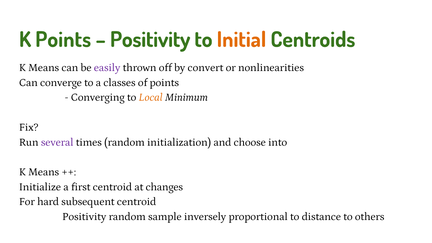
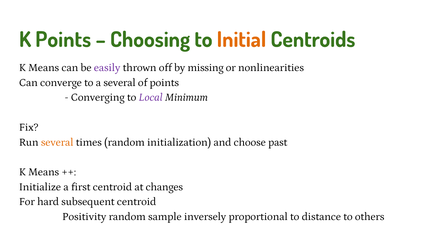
Positivity: Positivity -> Choosing (150, 40)
convert: convert -> missing (206, 68)
a classes: classes -> several (120, 83)
Local colour: orange -> purple (151, 97)
several colour: purple -> orange (57, 142)
into: into -> past (278, 142)
